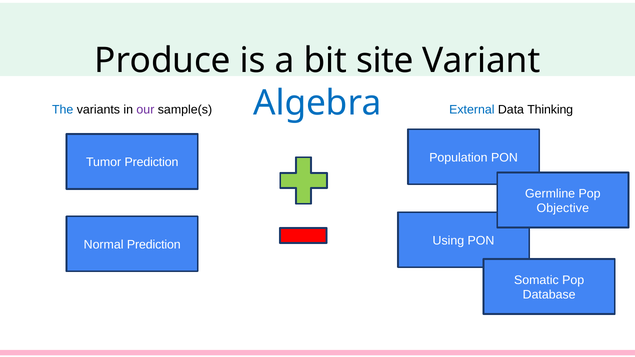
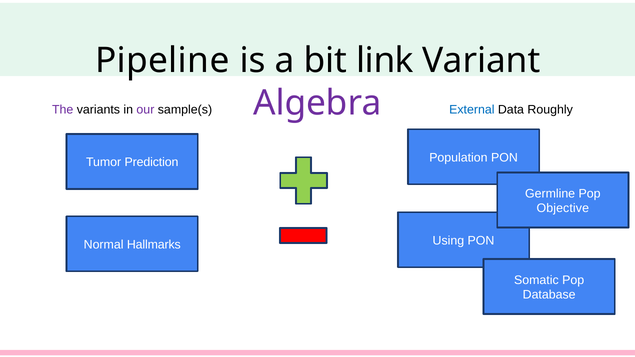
Produce: Produce -> Pipeline (162, 61)
site: site -> link (385, 61)
Algebra colour: blue -> purple (318, 103)
The colour: blue -> purple (63, 110)
Thinking: Thinking -> Roughly (550, 110)
Normal Prediction: Prediction -> Hallmarks (154, 245)
